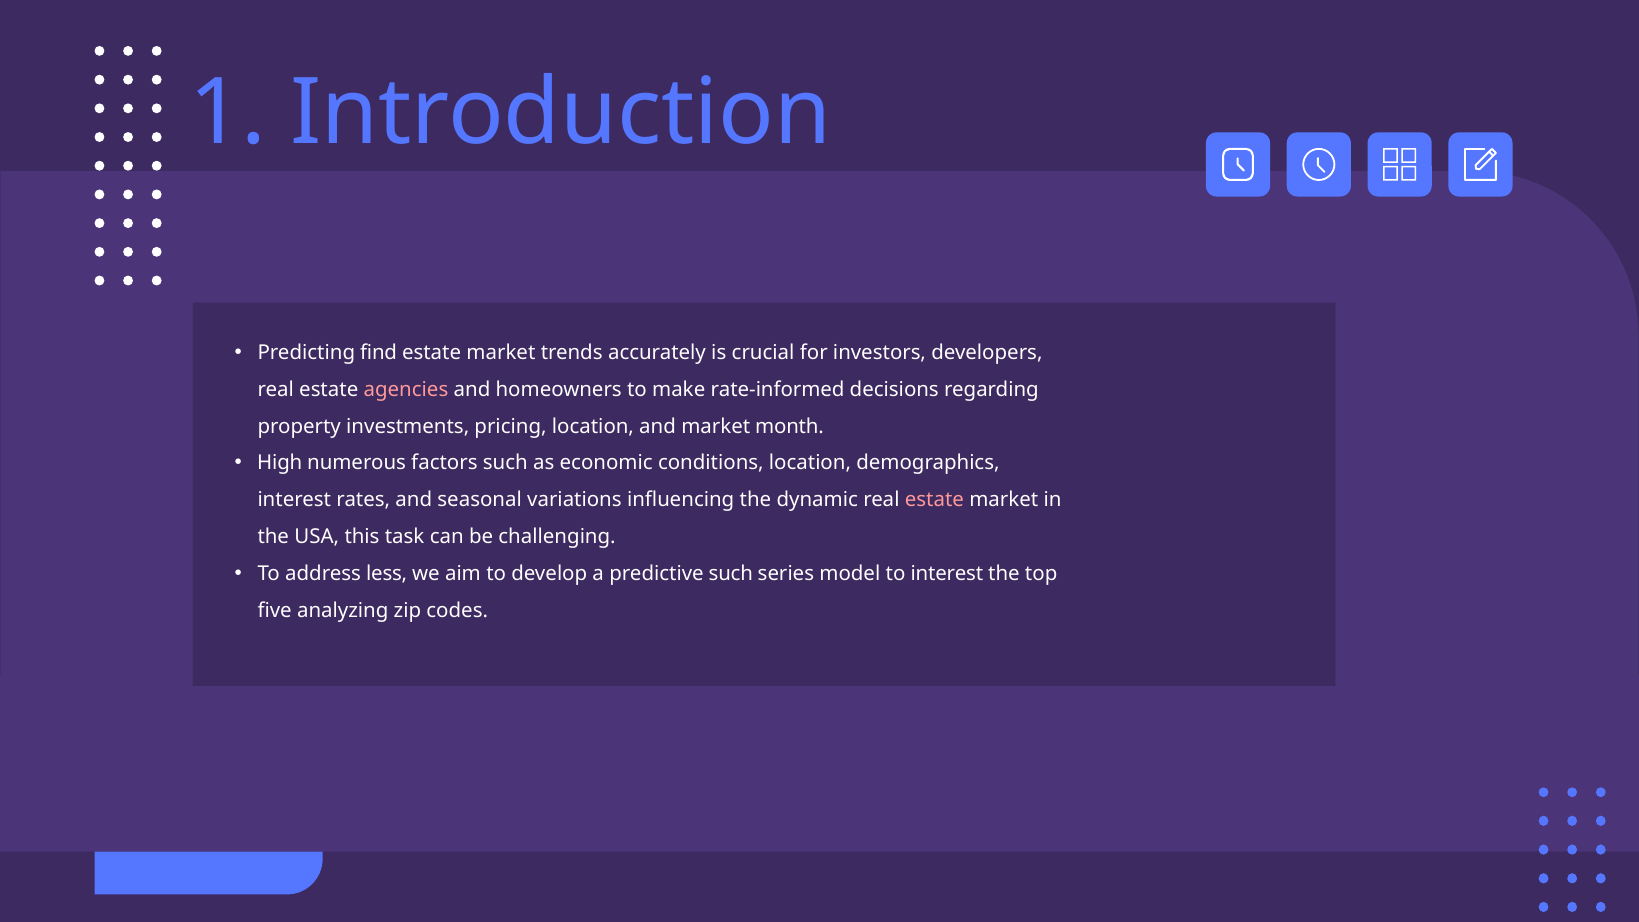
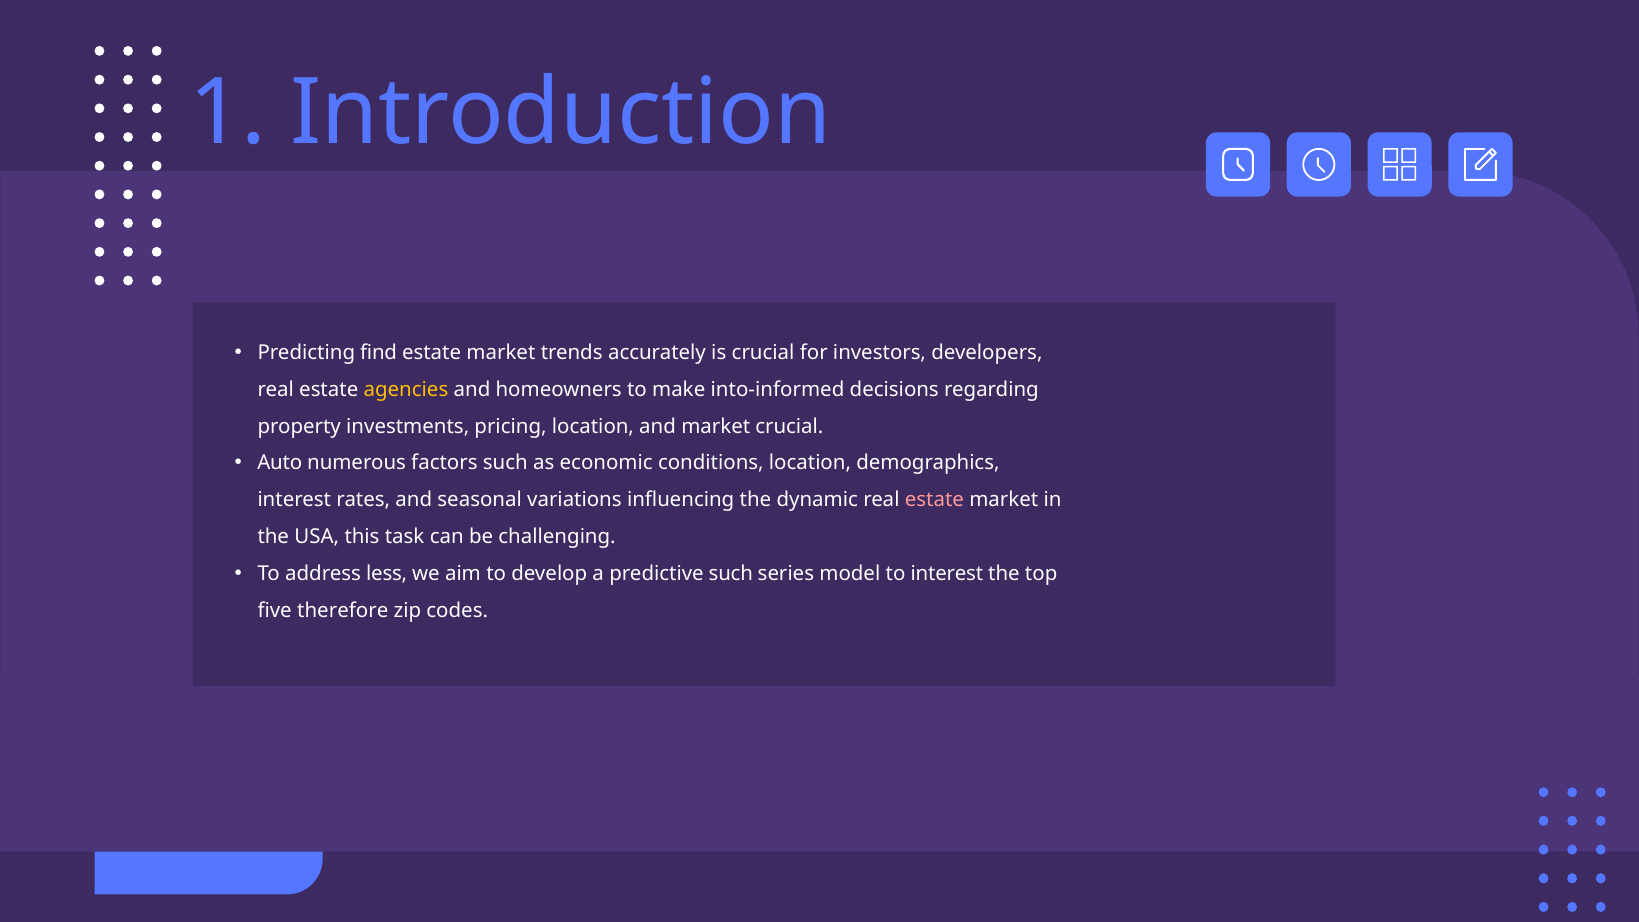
agencies colour: pink -> yellow (406, 389)
rate-informed: rate-informed -> into-informed (777, 389)
market month: month -> crucial (789, 426)
High: High -> Auto (280, 463)
analyzing: analyzing -> therefore (343, 611)
